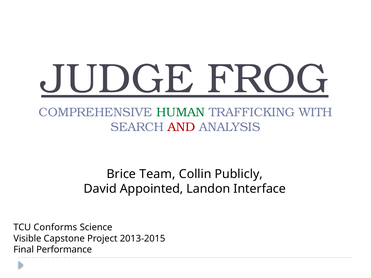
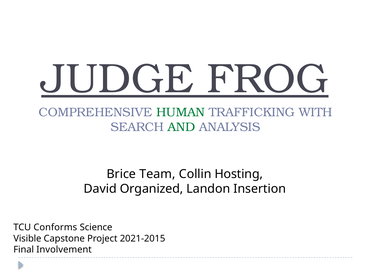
AND colour: red -> green (181, 127)
Publicly: Publicly -> Hosting (239, 174)
Appointed: Appointed -> Organized (152, 189)
Interface: Interface -> Insertion (260, 189)
2013-2015: 2013-2015 -> 2021-2015 (143, 239)
Performance: Performance -> Involvement (64, 250)
